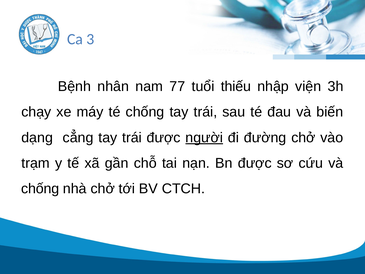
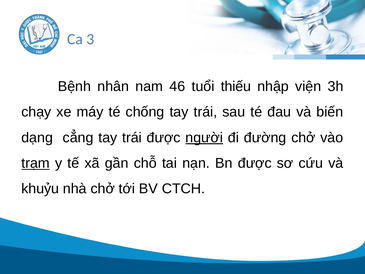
77: 77 -> 46 (177, 86)
trạm underline: none -> present (36, 163)
chống: chống -> khuỷu (40, 189)
